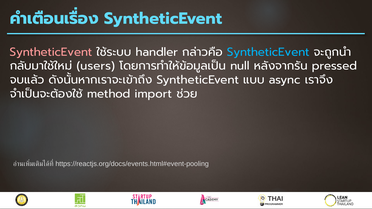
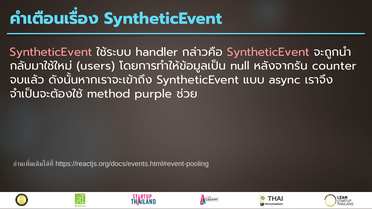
SyntheticEvent colour: light blue -> pink (268, 52)
pressed: pressed -> counter (334, 66)
import: import -> purple (153, 94)
